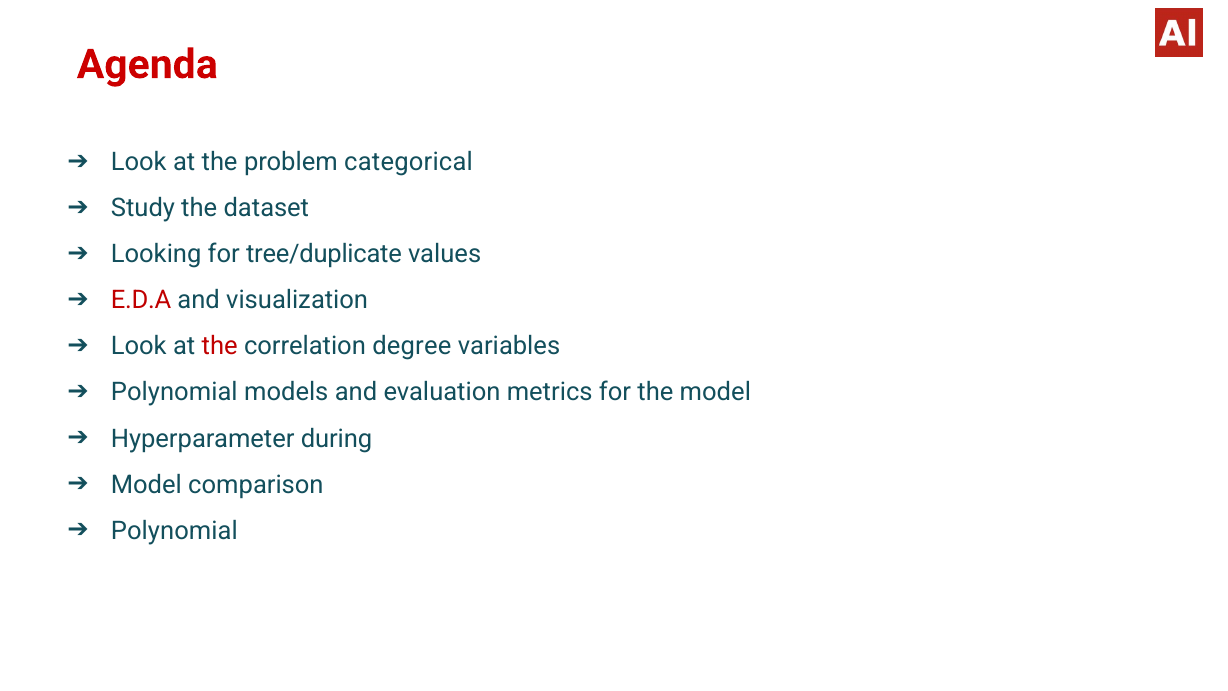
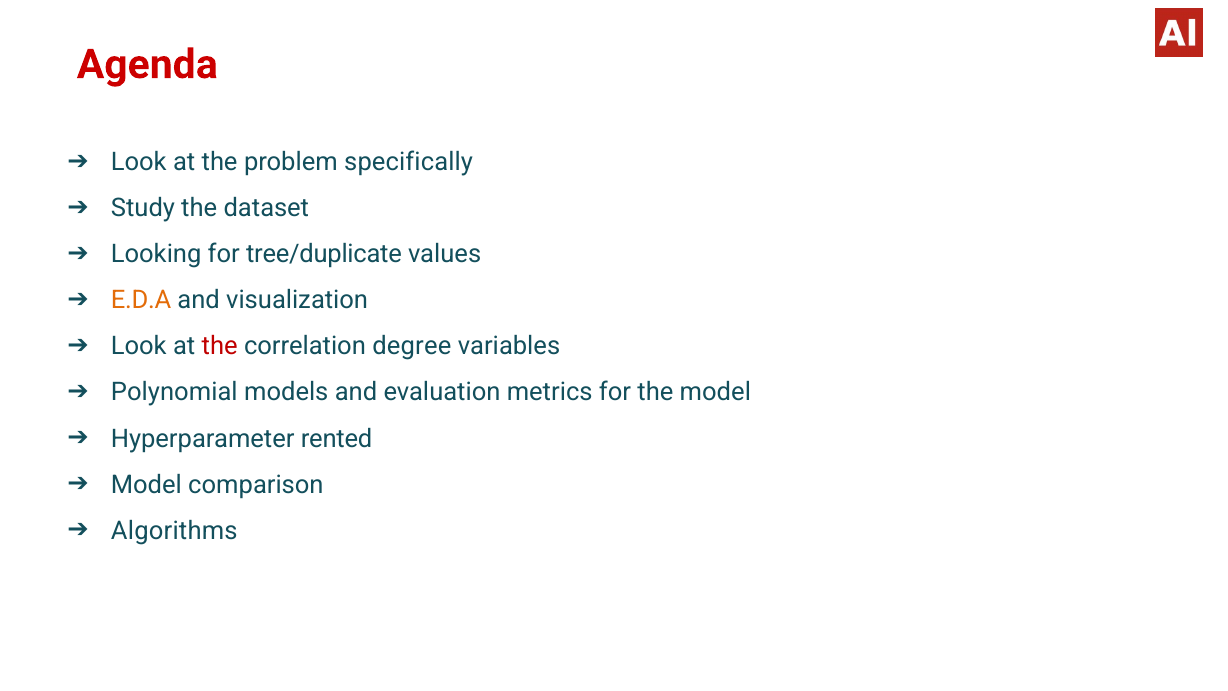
categorical: categorical -> specifically (409, 162)
E.D.A colour: red -> orange (141, 300)
during: during -> rented (337, 438)
Polynomial: Polynomial -> Algorithms (174, 530)
